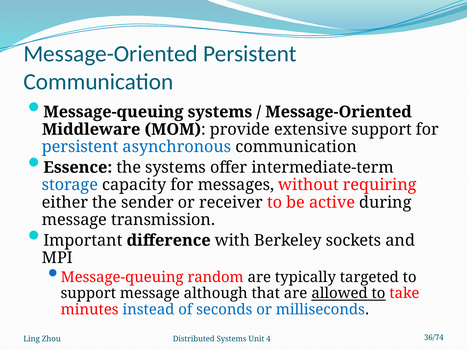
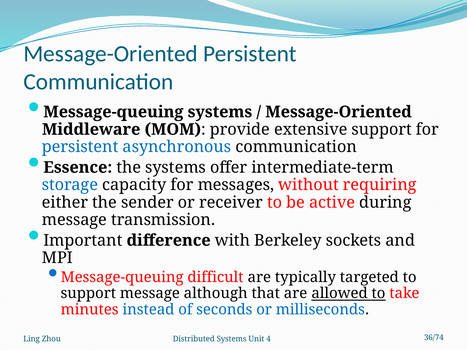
random: random -> difficult (215, 277)
